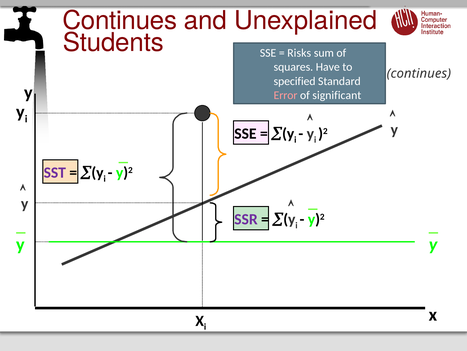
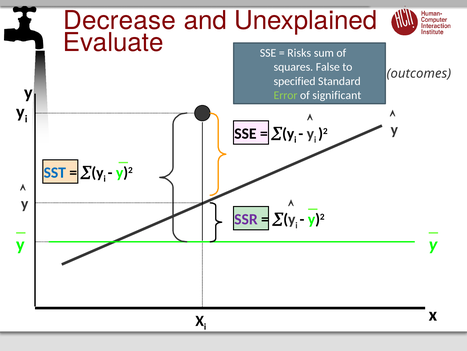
Continues: Continues -> Decrease (120, 20)
Students: Students -> Evaluate (113, 42)
Have: Have -> False (328, 67)
continues: continues -> outcomes (419, 73)
Error colour: pink -> light green (286, 95)
SST colour: purple -> blue (55, 172)
